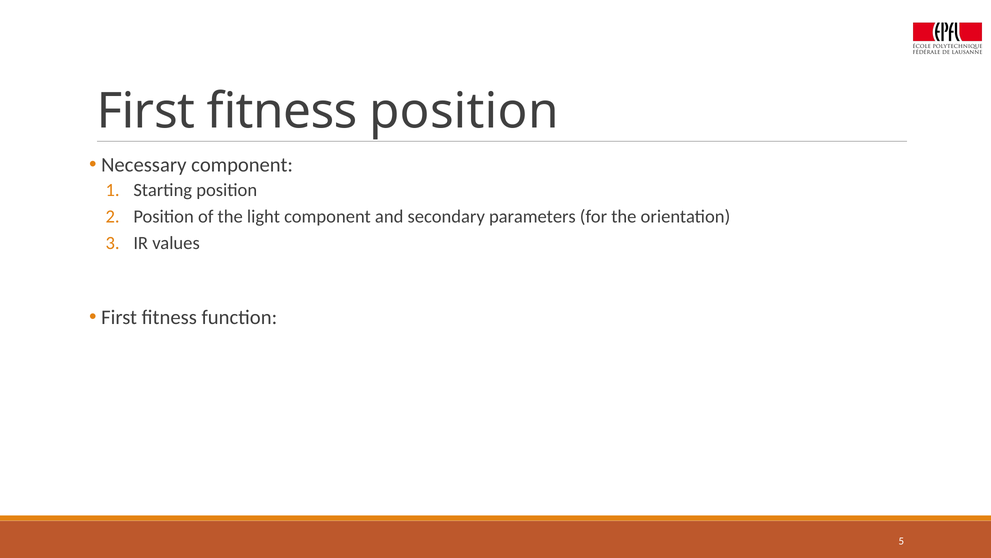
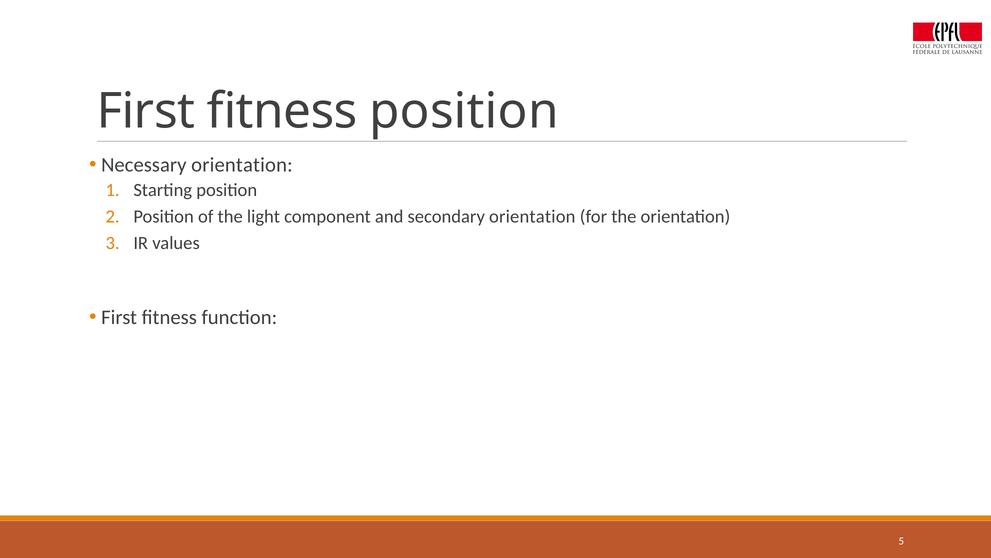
Necessary component: component -> orientation (242, 165)
secondary parameters: parameters -> orientation (532, 216)
